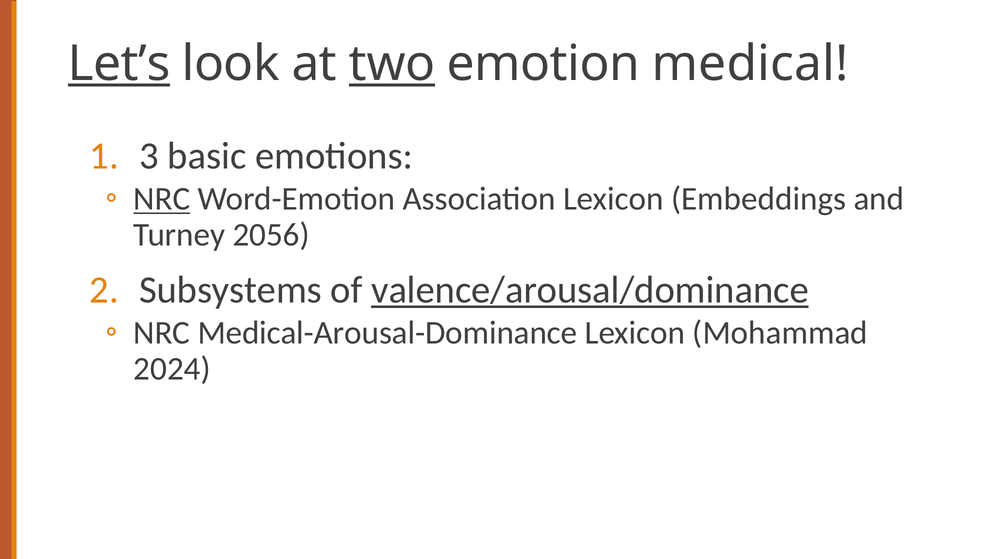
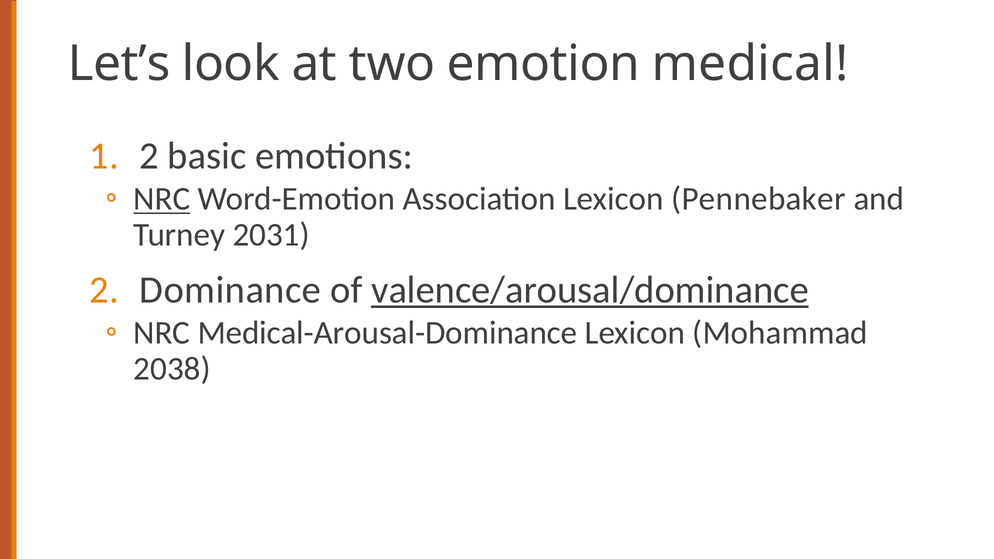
Let’s underline: present -> none (119, 64)
two underline: present -> none (392, 64)
3: 3 -> 2 (149, 156)
Embeddings: Embeddings -> Pennebaker (758, 199)
2056: 2056 -> 2031 (271, 235)
Subsystems: Subsystems -> Dominance (230, 290)
2024: 2024 -> 2038 (172, 369)
